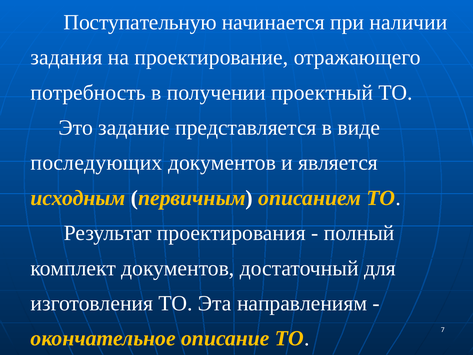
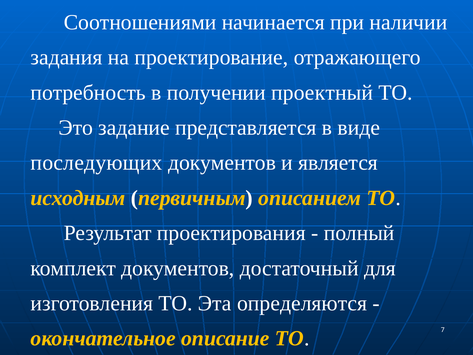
Поступательную: Поступательную -> Соотношениями (140, 22)
направлениям: направлениям -> определяются (302, 303)
